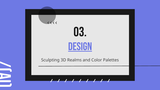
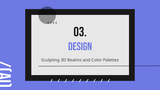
DeSIGN underline: present -> none (80, 46)
